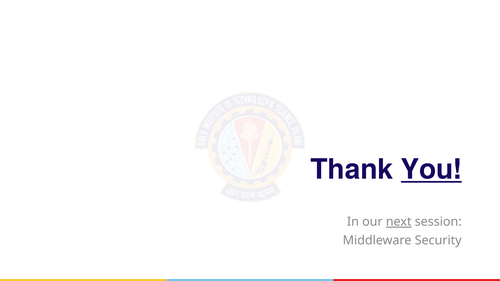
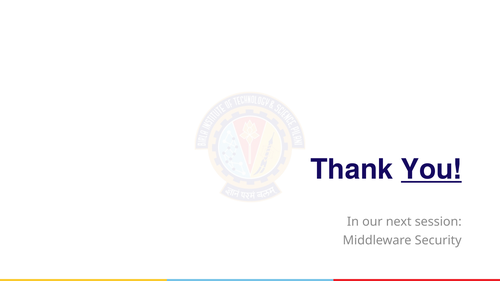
next underline: present -> none (399, 222)
